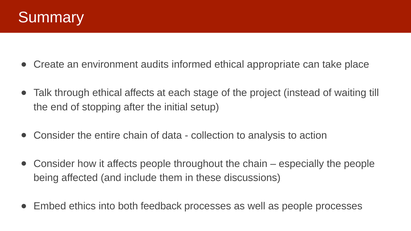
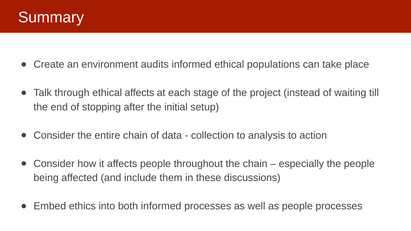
appropriate: appropriate -> populations (273, 65)
both feedback: feedback -> informed (161, 206)
